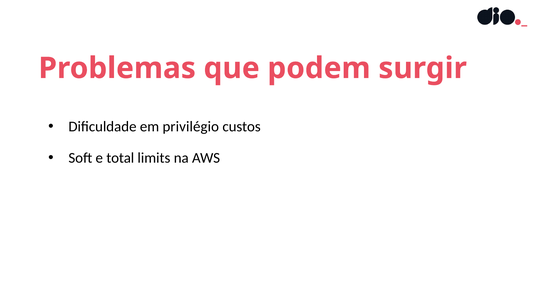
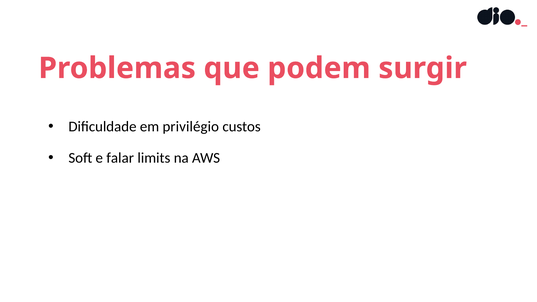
total: total -> falar (120, 158)
